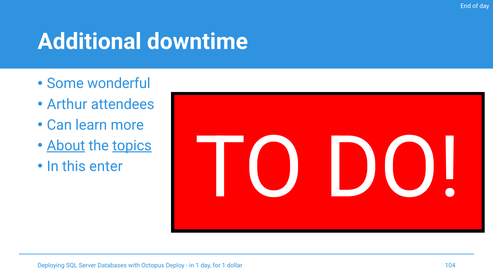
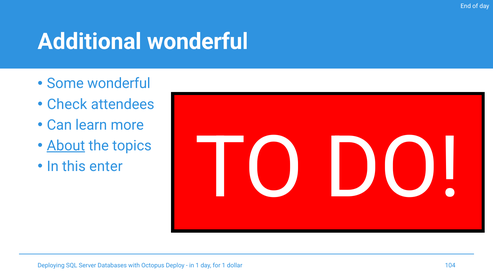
Additional downtime: downtime -> wonderful (198, 41)
Arthur: Arthur -> Check (67, 104)
topics underline: present -> none (132, 145)
